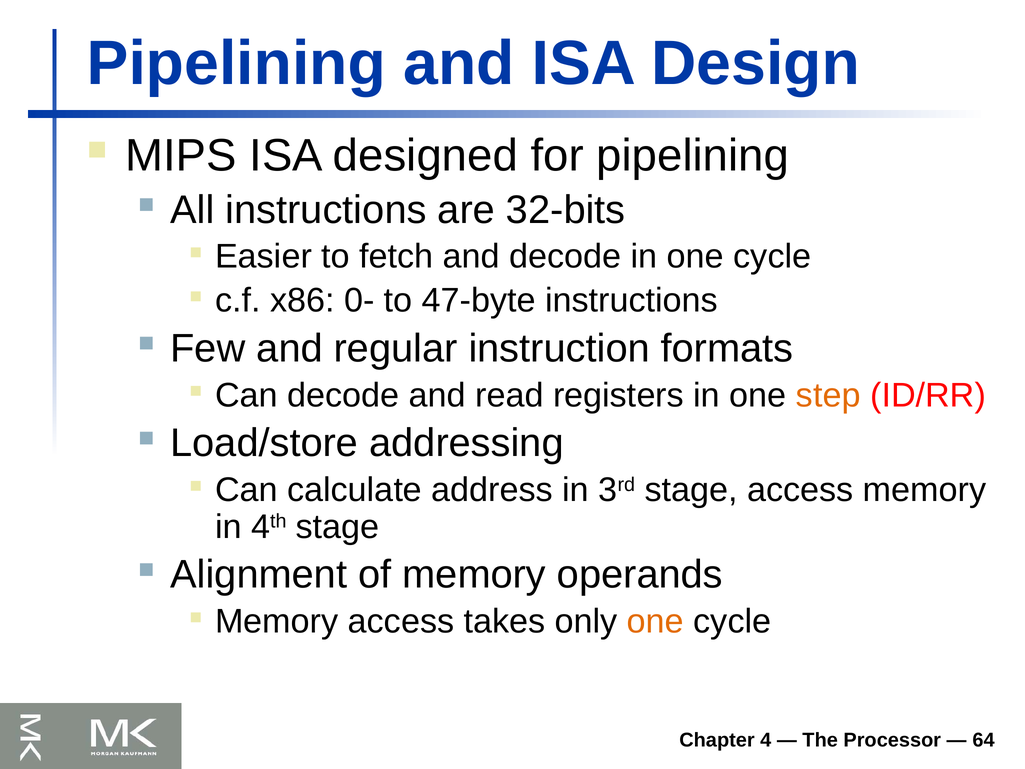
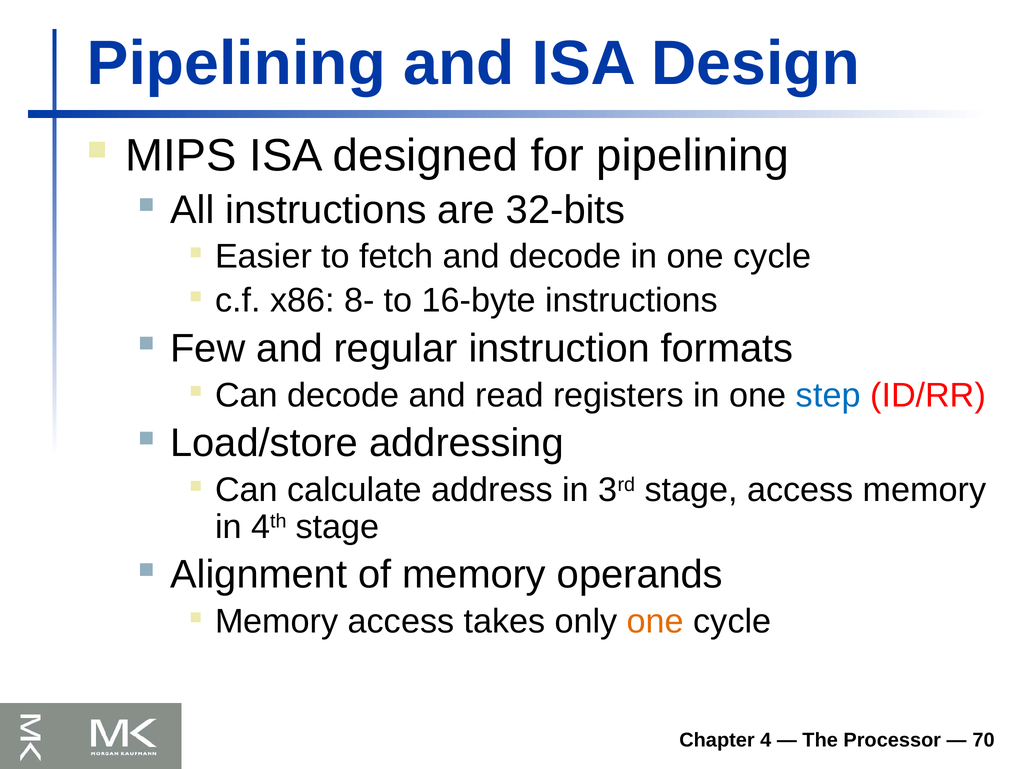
0-: 0- -> 8- (359, 300)
47-byte: 47-byte -> 16-byte (479, 300)
step colour: orange -> blue (828, 395)
64: 64 -> 70 (984, 740)
